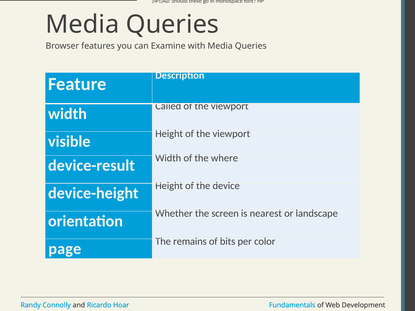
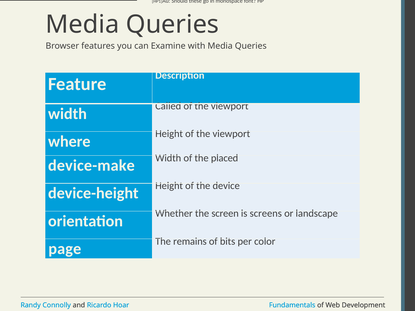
visible: visible -> where (69, 142)
where: where -> placed (225, 158)
device-result: device-result -> device-make (91, 166)
nearest: nearest -> screens (266, 214)
